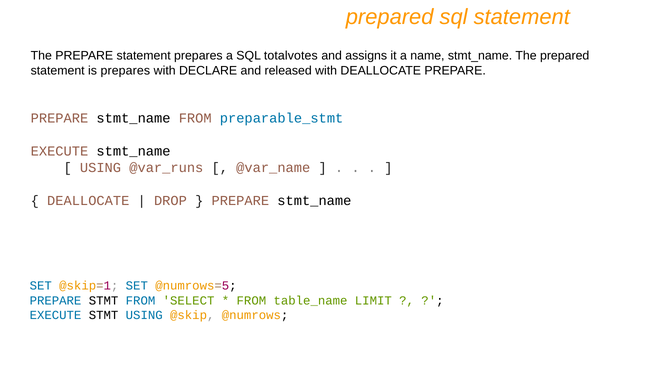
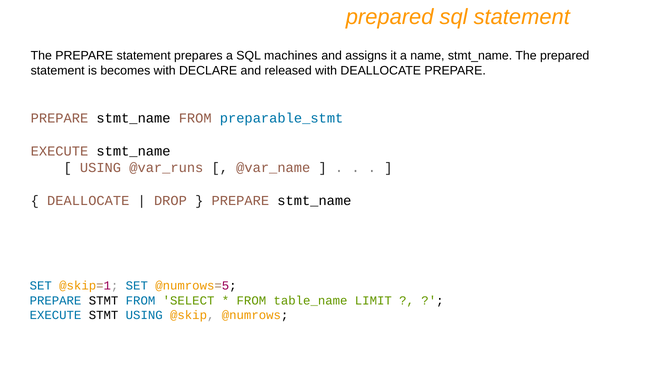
totalvotes: totalvotes -> machines (291, 56)
is prepares: prepares -> becomes (125, 71)
